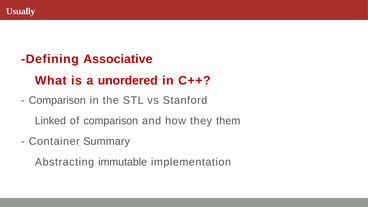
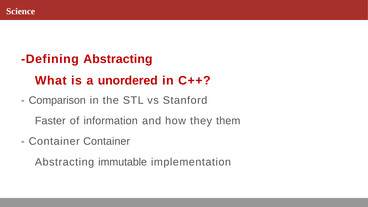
Usually: Usually -> Science (21, 11)
Defining Associative: Associative -> Abstracting (118, 59)
Linked: Linked -> Faster (50, 121)
of comparison: comparison -> information (111, 121)
Container Summary: Summary -> Container (107, 141)
